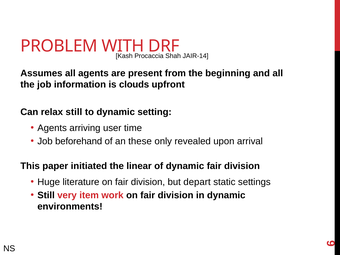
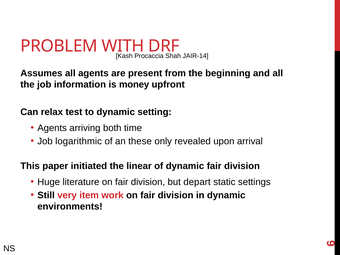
clouds: clouds -> money (134, 85)
relax still: still -> test (74, 112)
user: user -> both (112, 128)
beforehand: beforehand -> logarithmic (79, 141)
